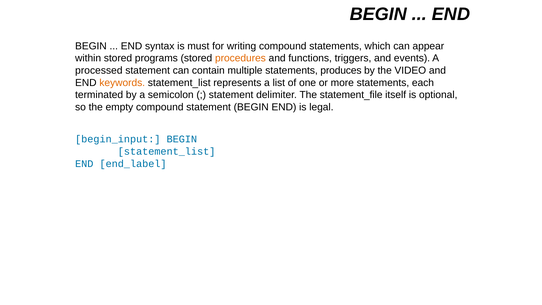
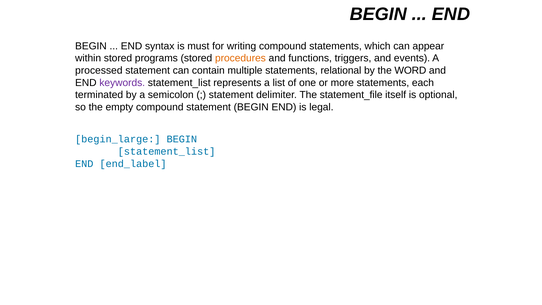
produces: produces -> relational (341, 70)
VIDEO: VIDEO -> WORD (410, 70)
keywords colour: orange -> purple (122, 83)
begin_input: begin_input -> begin_large (118, 139)
